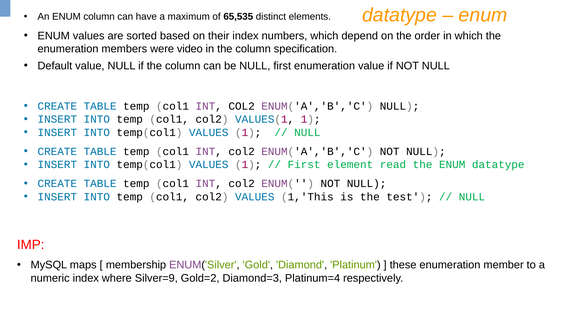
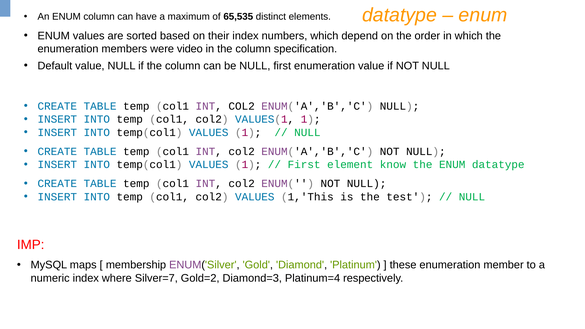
read: read -> know (393, 165)
Silver=9: Silver=9 -> Silver=7 (156, 278)
